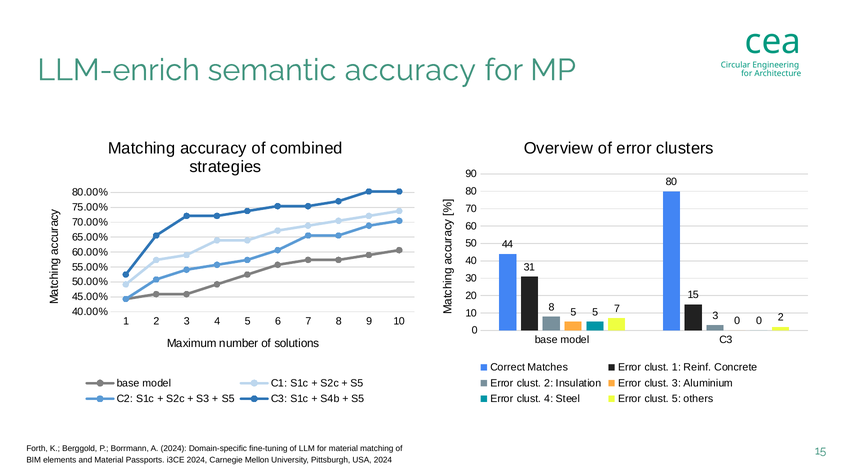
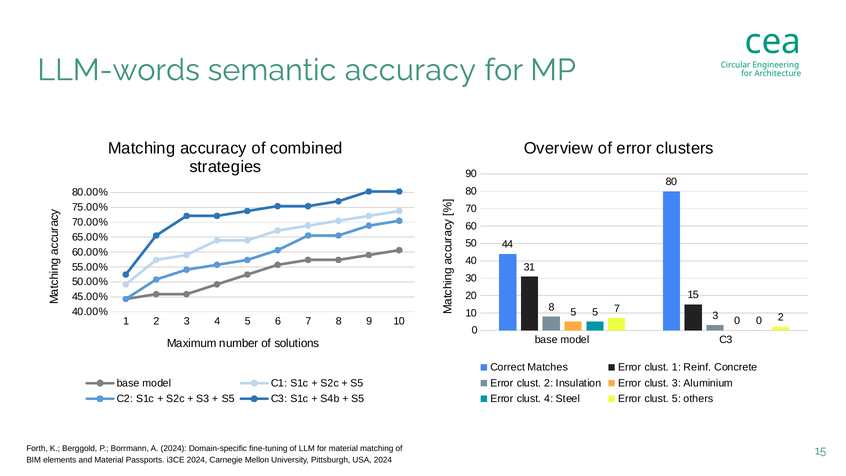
LLM-enrich: LLM-enrich -> LLM-words (119, 70)
